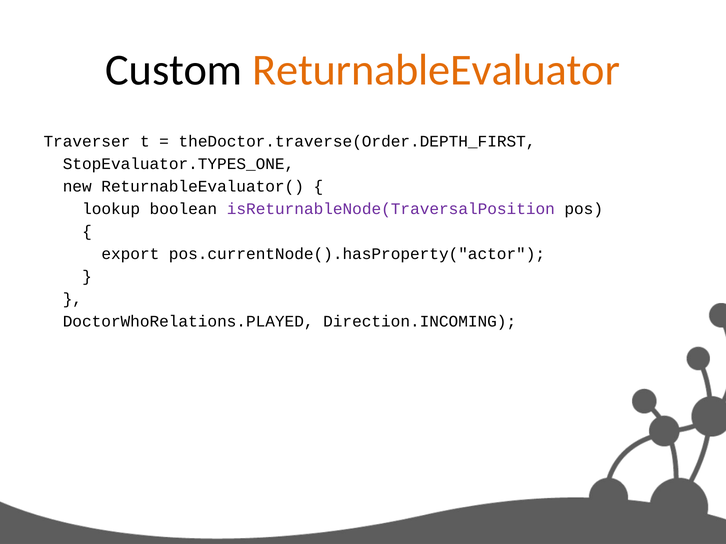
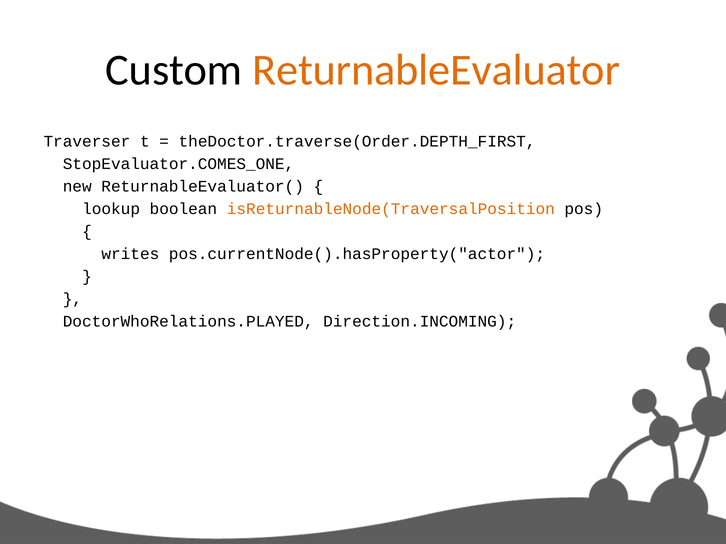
StopEvaluator.TYPES_ONE: StopEvaluator.TYPES_ONE -> StopEvaluator.COMES_ONE (179, 164)
isReturnableNode(TraversalPosition colour: purple -> orange (391, 209)
export: export -> writes (130, 254)
